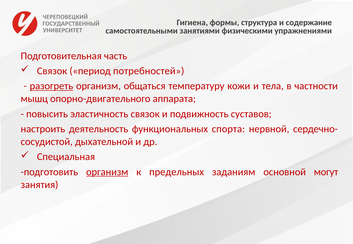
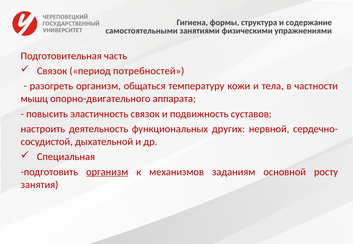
разогреть underline: present -> none (51, 86)
спорта: спорта -> других (228, 129)
предельных: предельных -> механизмов (177, 172)
могут: могут -> росту (326, 172)
